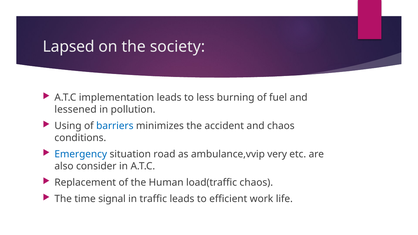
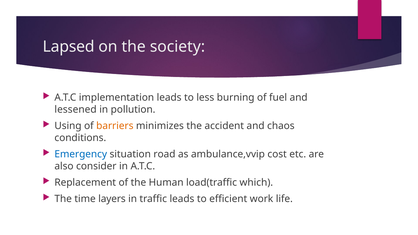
barriers colour: blue -> orange (115, 126)
very: very -> cost (277, 154)
load(traffic chaos: chaos -> which (256, 183)
signal: signal -> layers (112, 199)
